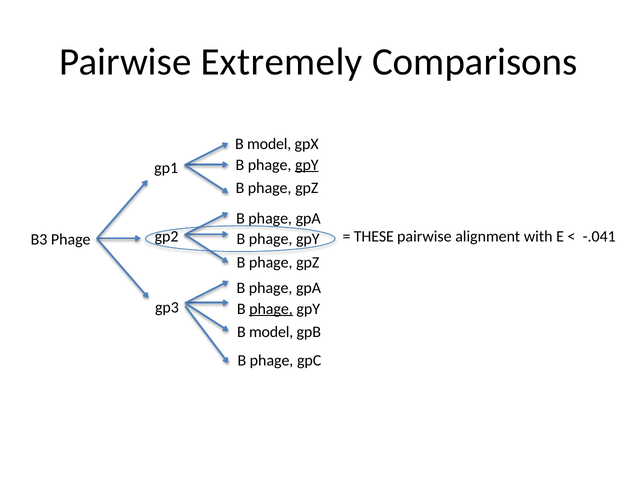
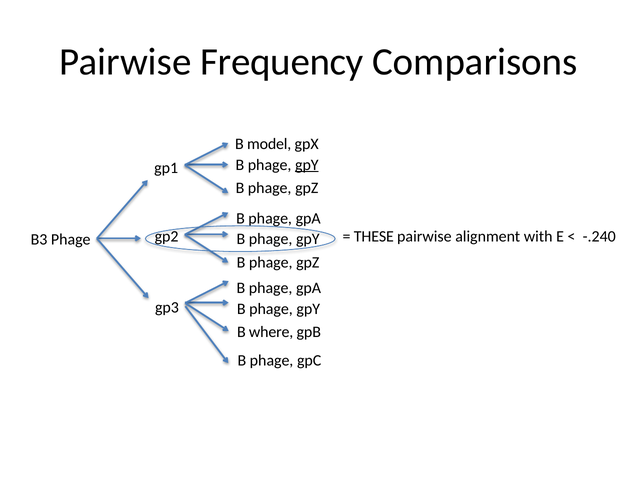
Extremely: Extremely -> Frequency (282, 62)
-.041: -.041 -> -.240 (599, 237)
phage underline: present -> none (271, 309)
model: model -> where (271, 332)
